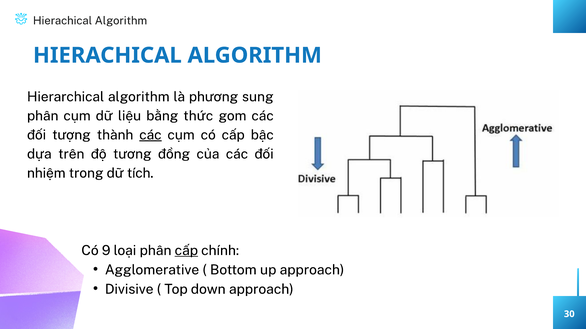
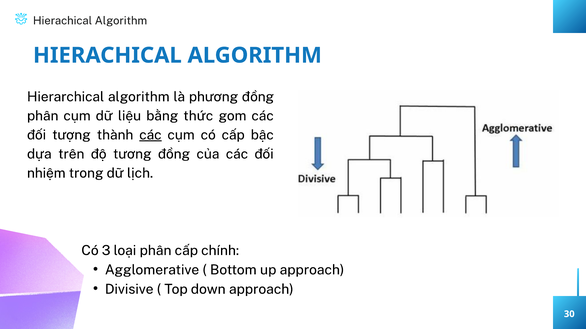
phương sung: sung -> đồng (258, 97)
tích: tích -> lịch (140, 173)
9: 9 -> 3 (106, 251)
cấp underline: present -> none (186, 251)
